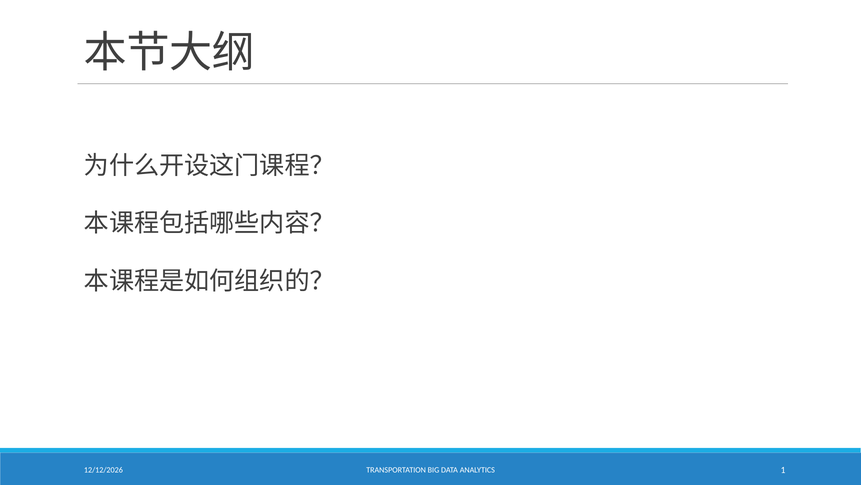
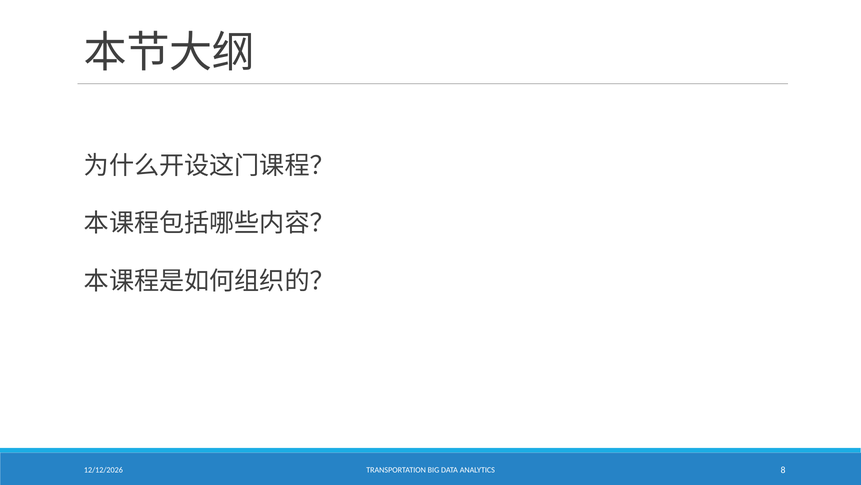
1: 1 -> 8 (783, 470)
